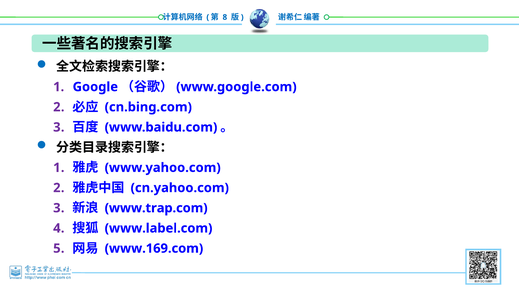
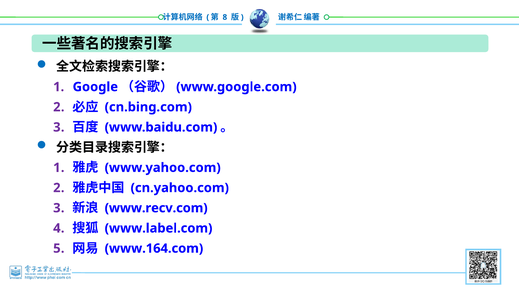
www.trap.com: www.trap.com -> www.recv.com (156, 208)
www.169.com: www.169.com -> www.164.com (154, 248)
